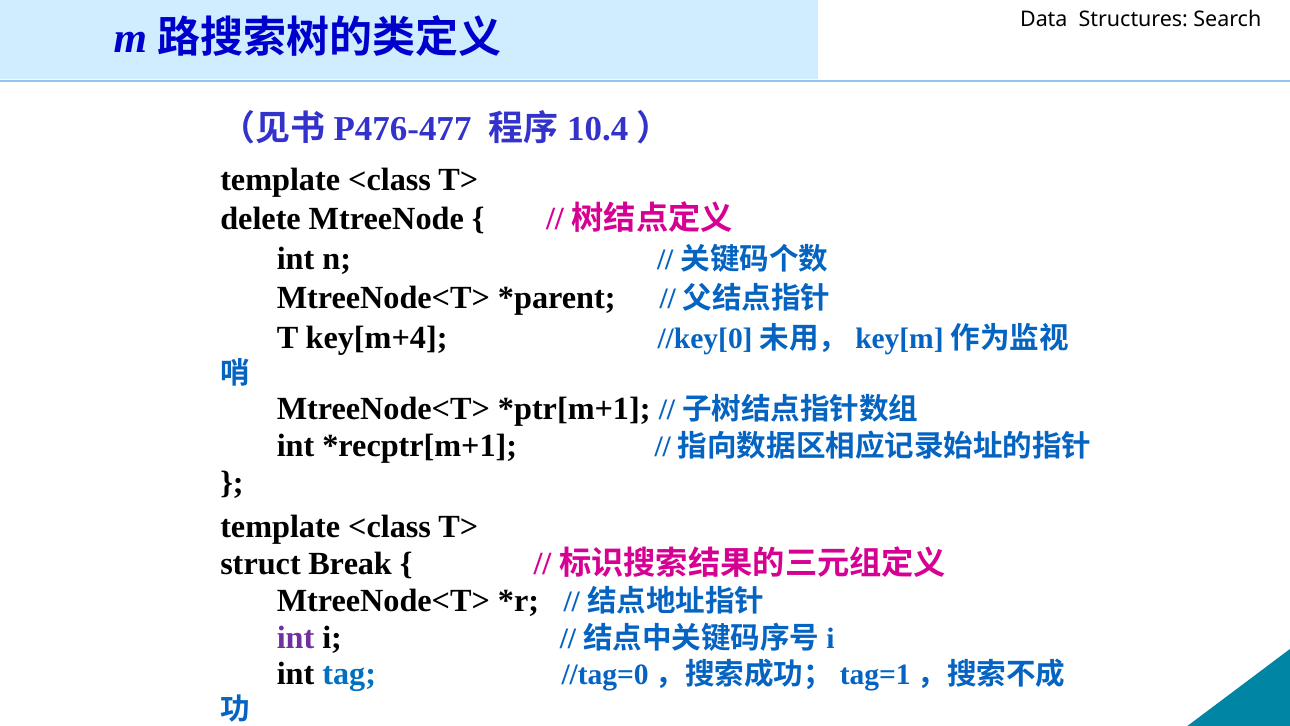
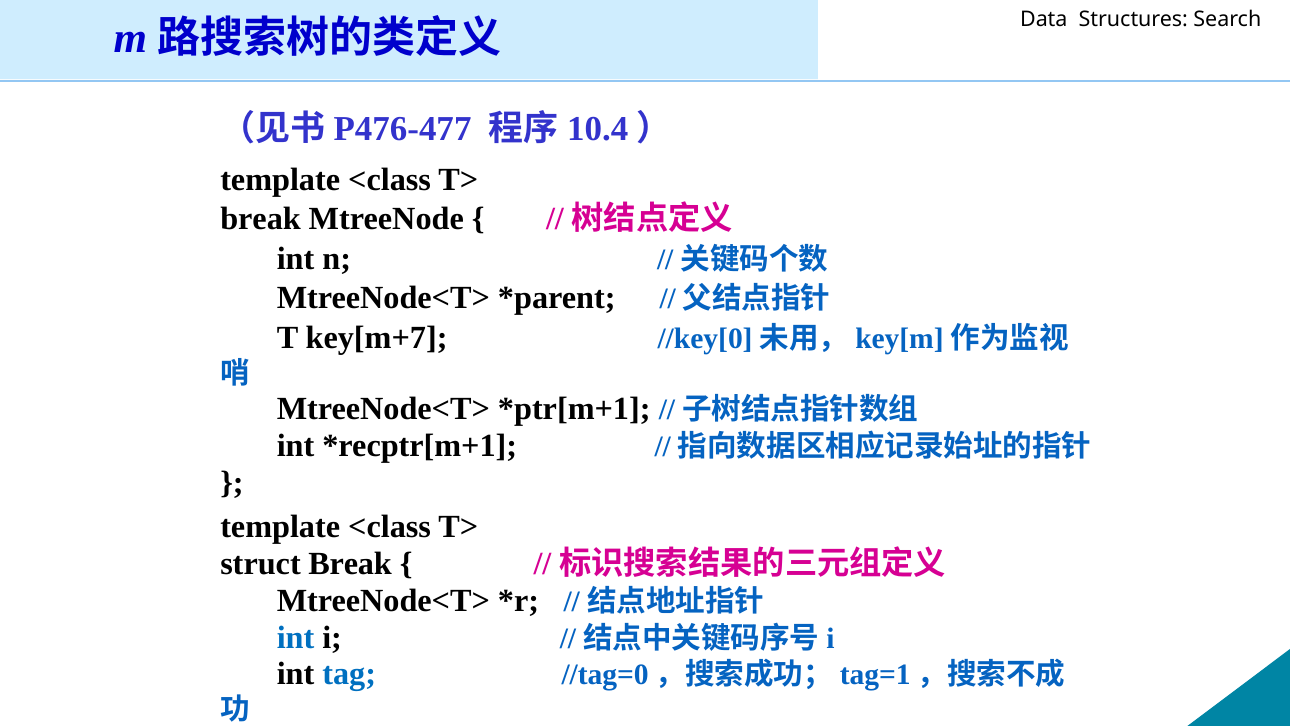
delete: delete -> break (261, 219)
key[m+4: key[m+4 -> key[m+7 (377, 338)
int colour: purple -> blue (296, 637)
